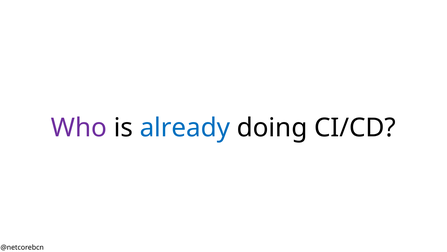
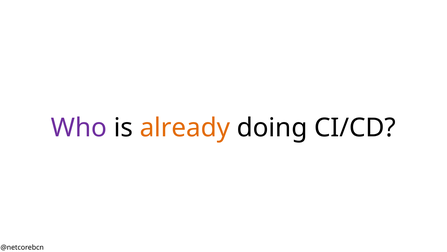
already colour: blue -> orange (185, 128)
